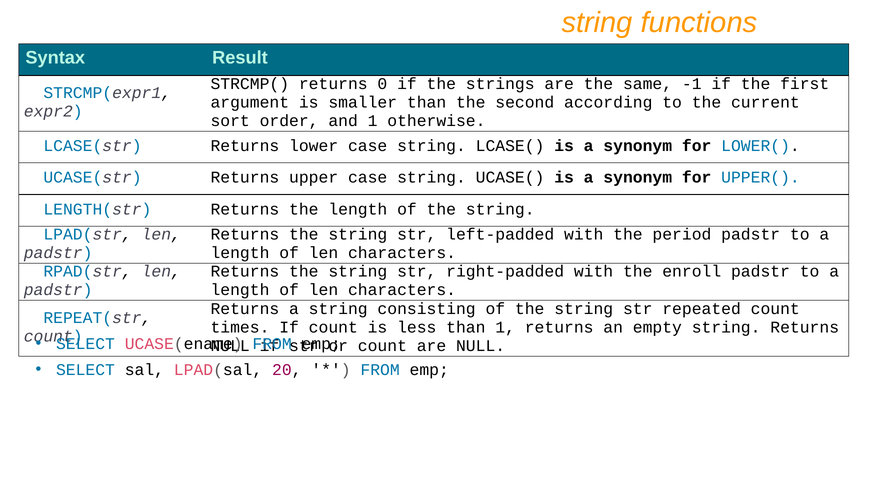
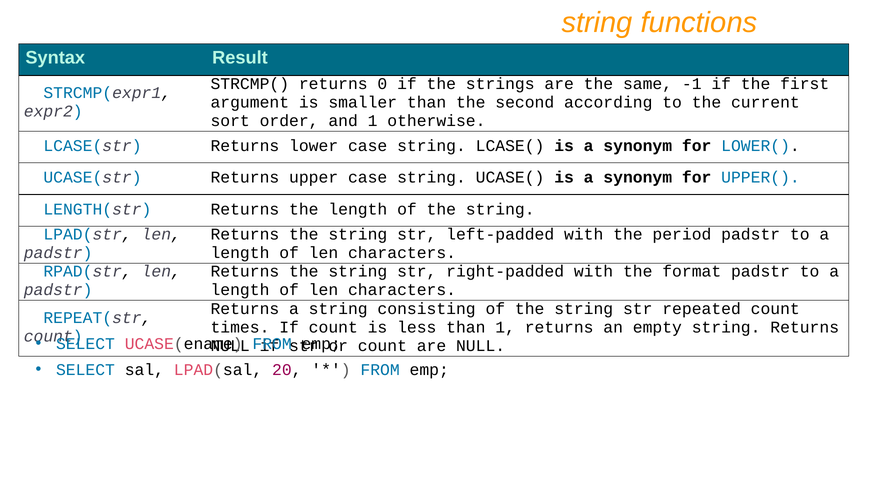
enroll: enroll -> format (692, 272)
